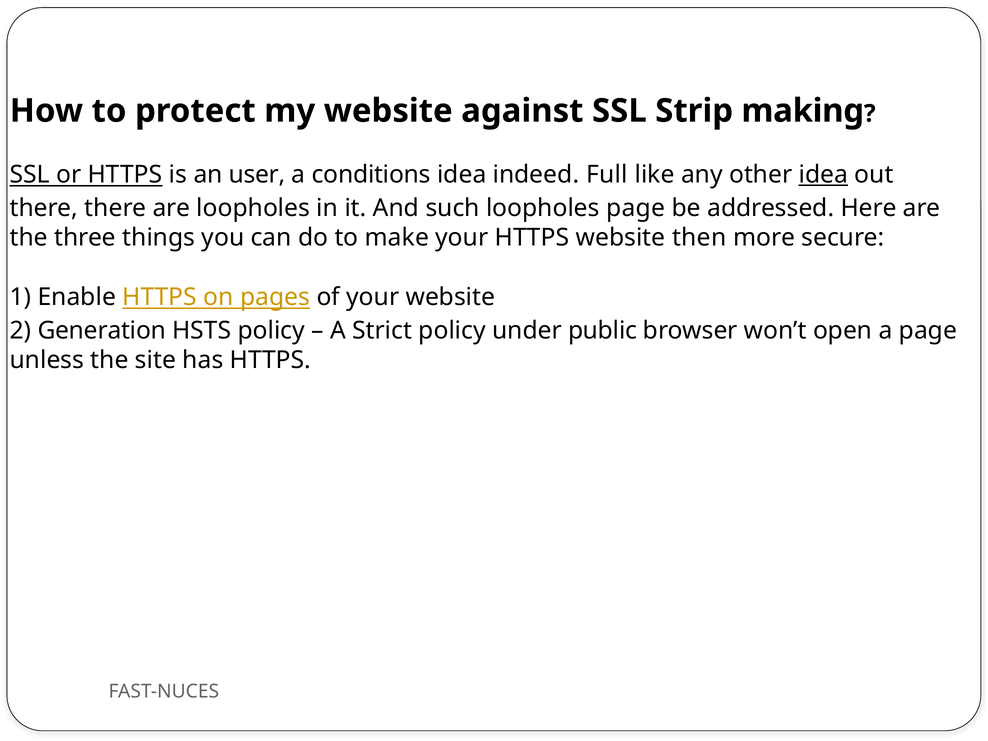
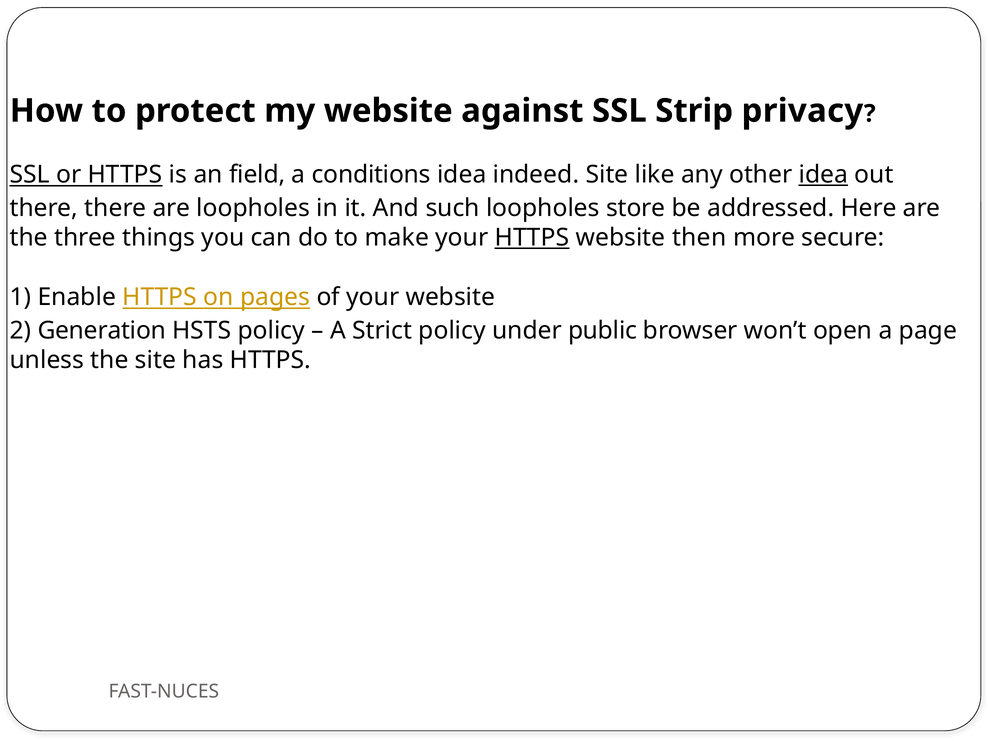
making: making -> privacy (802, 111)
user: user -> field (257, 175)
indeed Full: Full -> Site (607, 175)
loopholes page: page -> store (636, 208)
HTTPS underline: none -> present (532, 238)
